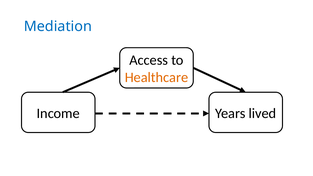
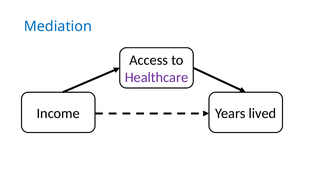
Healthcare colour: orange -> purple (156, 77)
